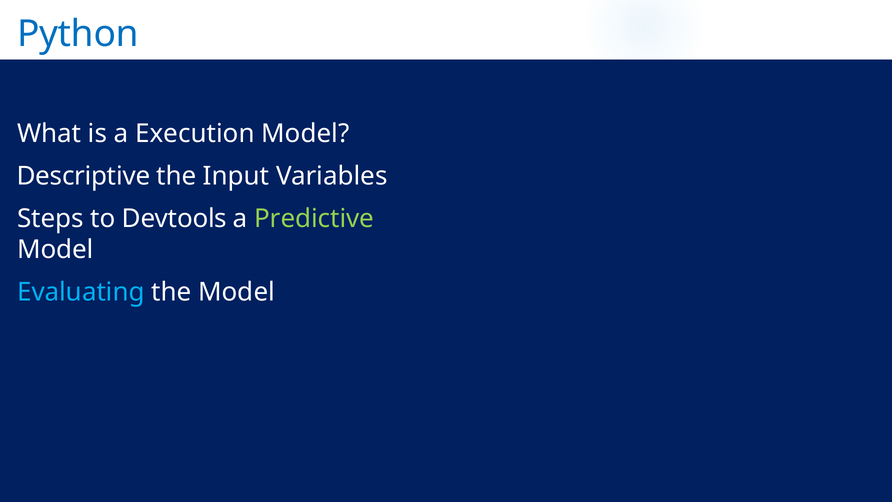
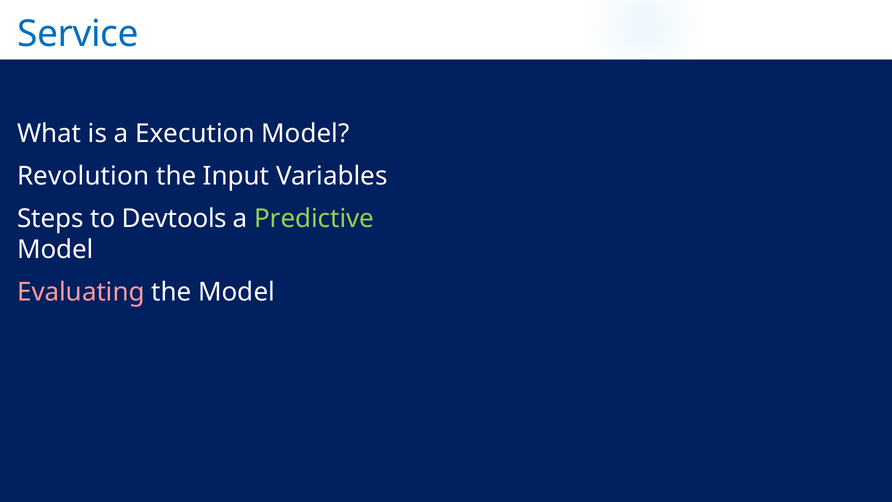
Python: Python -> Service (78, 34)
Descriptive: Descriptive -> Revolution (83, 176)
Evaluating colour: light blue -> pink (81, 292)
